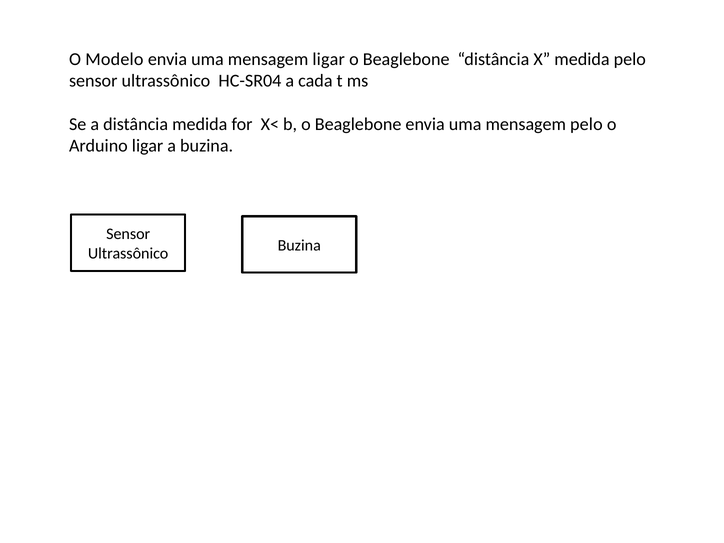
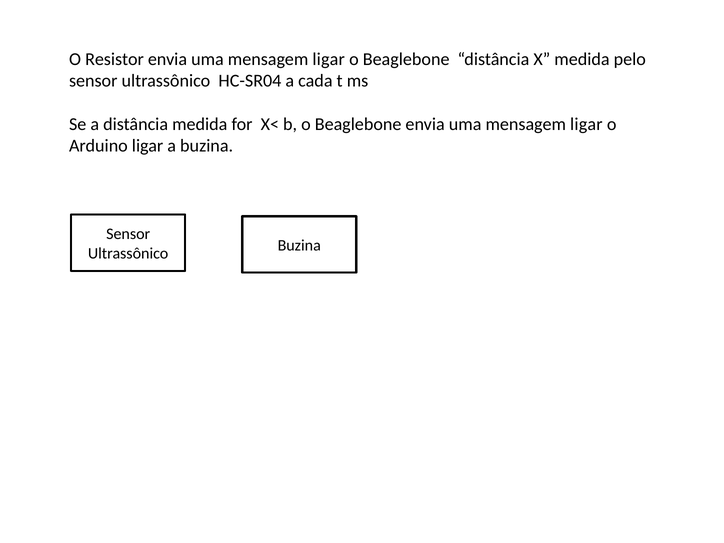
Modelo: Modelo -> Resistor (114, 59)
pelo: pelo -> ligar (586, 124)
